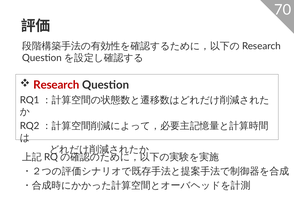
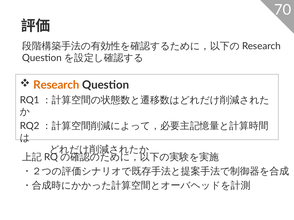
Research colour: red -> orange (56, 85)
